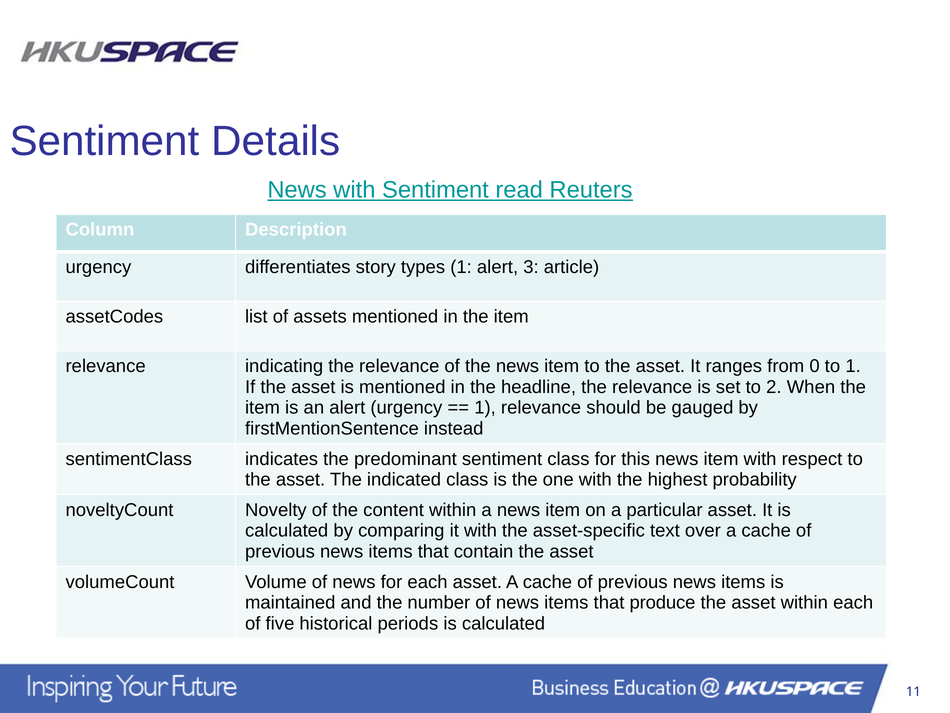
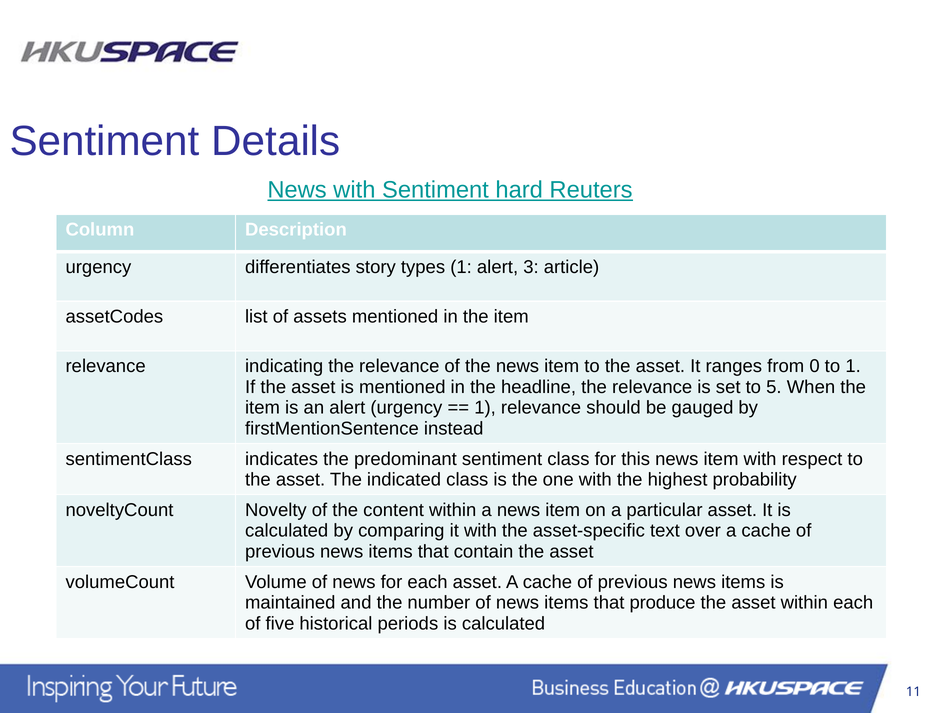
read: read -> hard (519, 190)
2: 2 -> 5 (774, 387)
